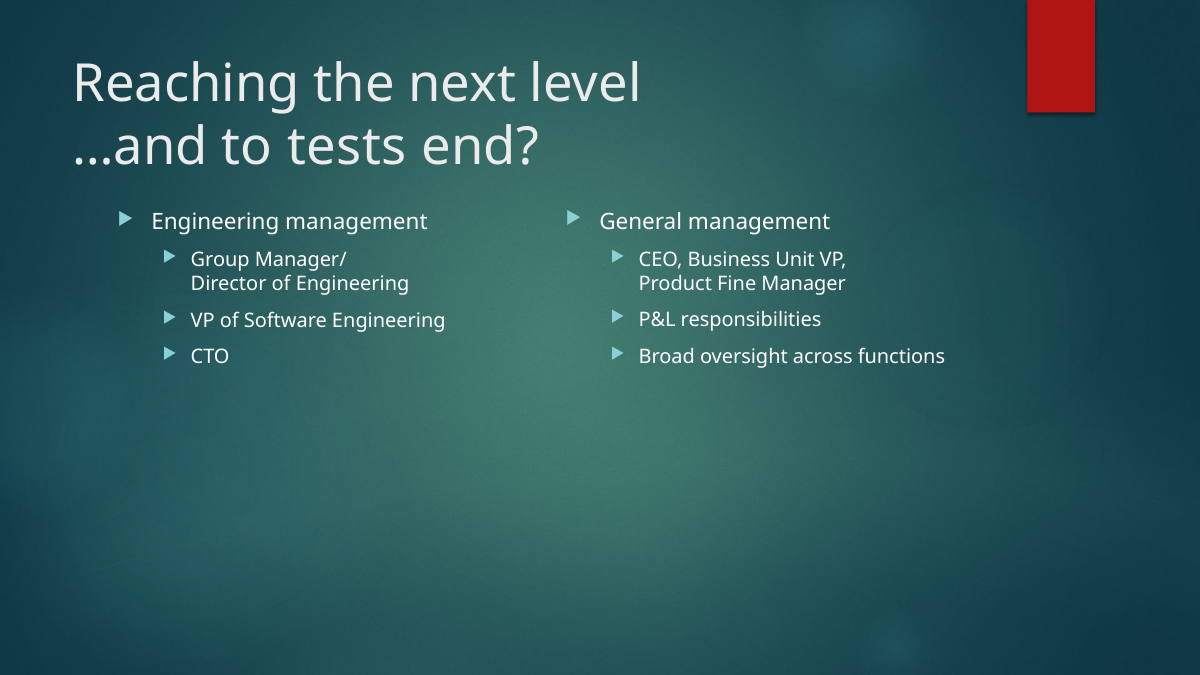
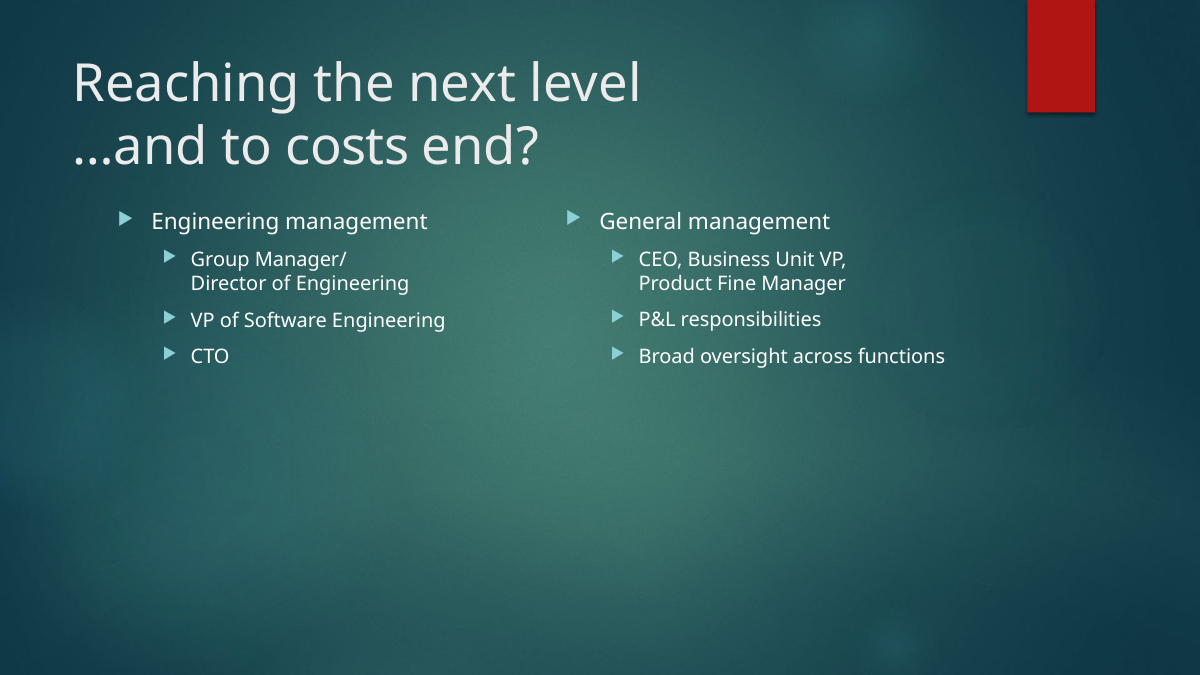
tests: tests -> costs (347, 147)
